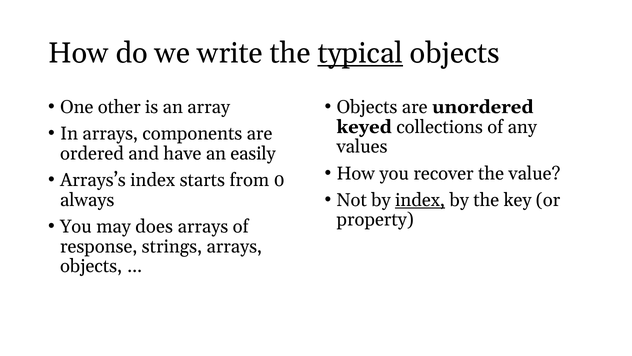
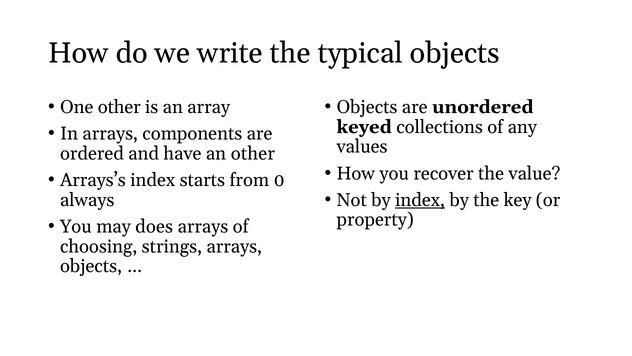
typical underline: present -> none (360, 53)
an easily: easily -> other (253, 153)
response: response -> choosing (99, 246)
